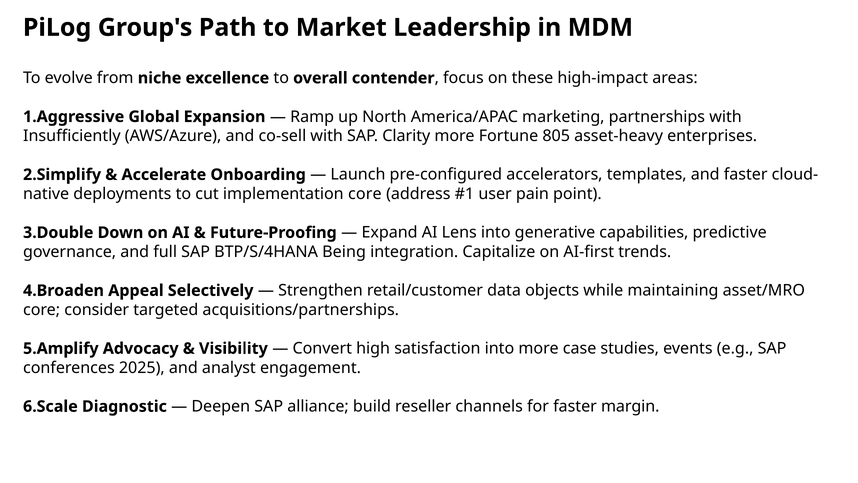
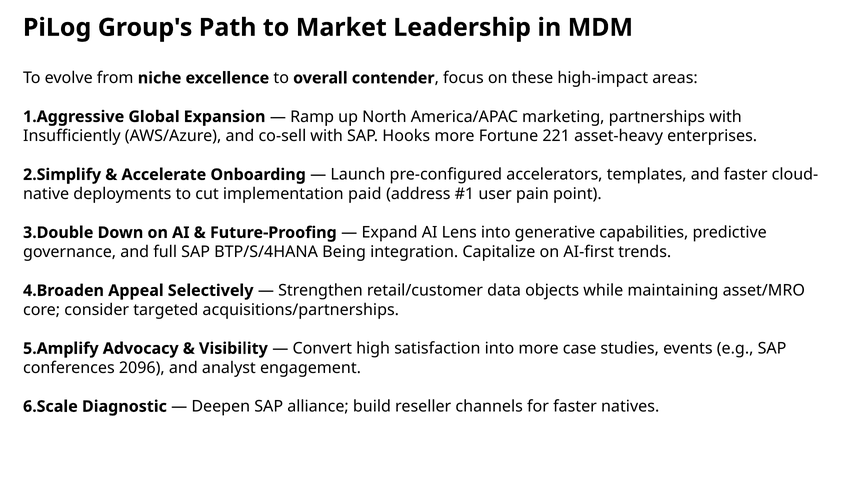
Clarity: Clarity -> Hooks (406, 136)
805: 805 -> 221 (556, 136)
implementation core: core -> paid (365, 194)
2025: 2025 -> 2096 (142, 368)
margin: margin -> natives (630, 406)
